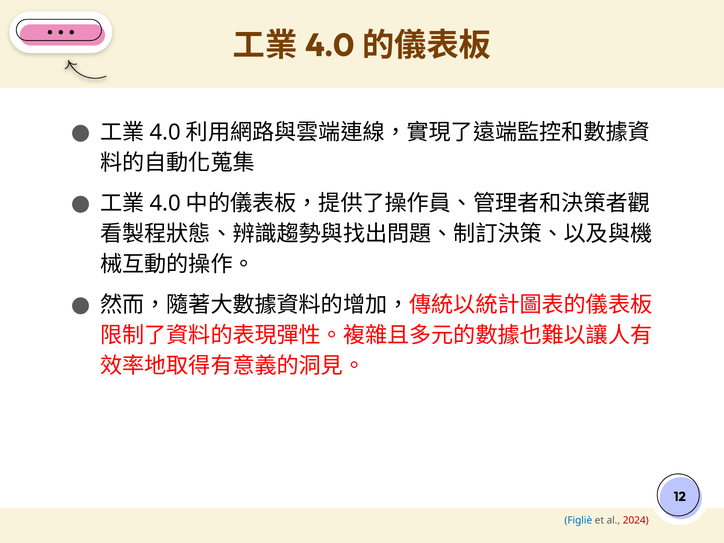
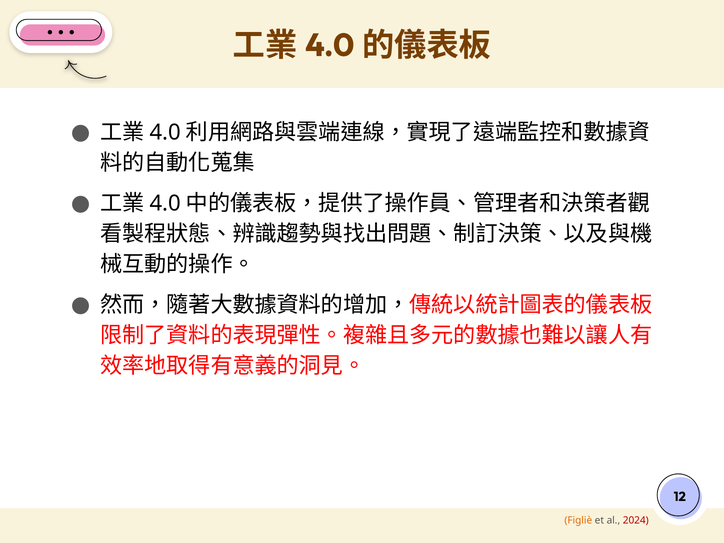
Figliè colour: blue -> orange (578, 520)
